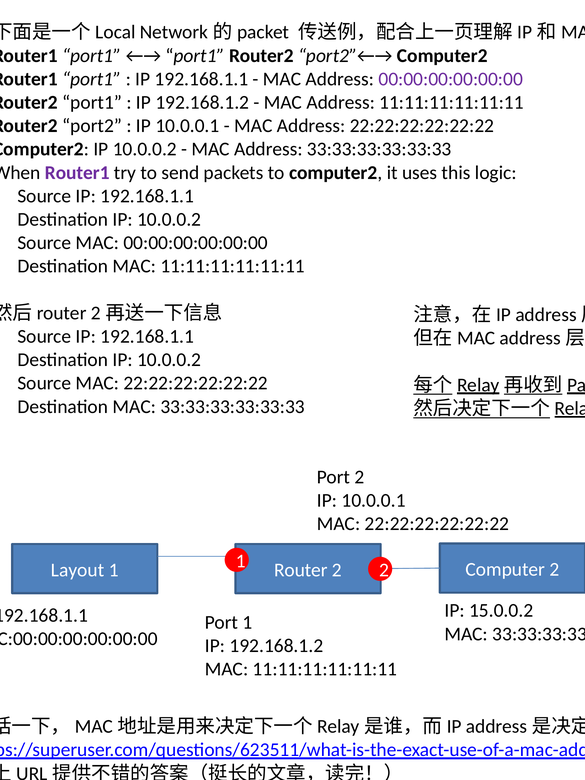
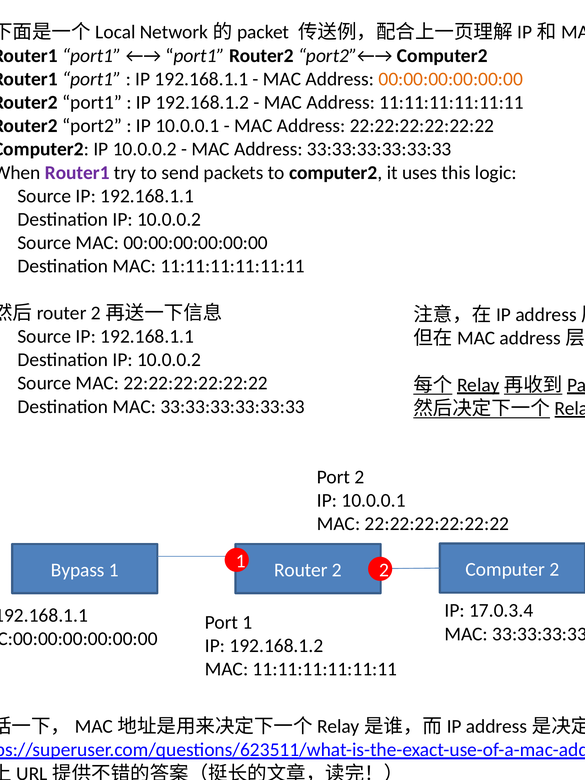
00:00:00:00:00:00 colour: purple -> orange (451, 79)
Layout: Layout -> Bypass (78, 570)
15.0.0.2: 15.0.0.2 -> 17.0.3.4 (501, 611)
